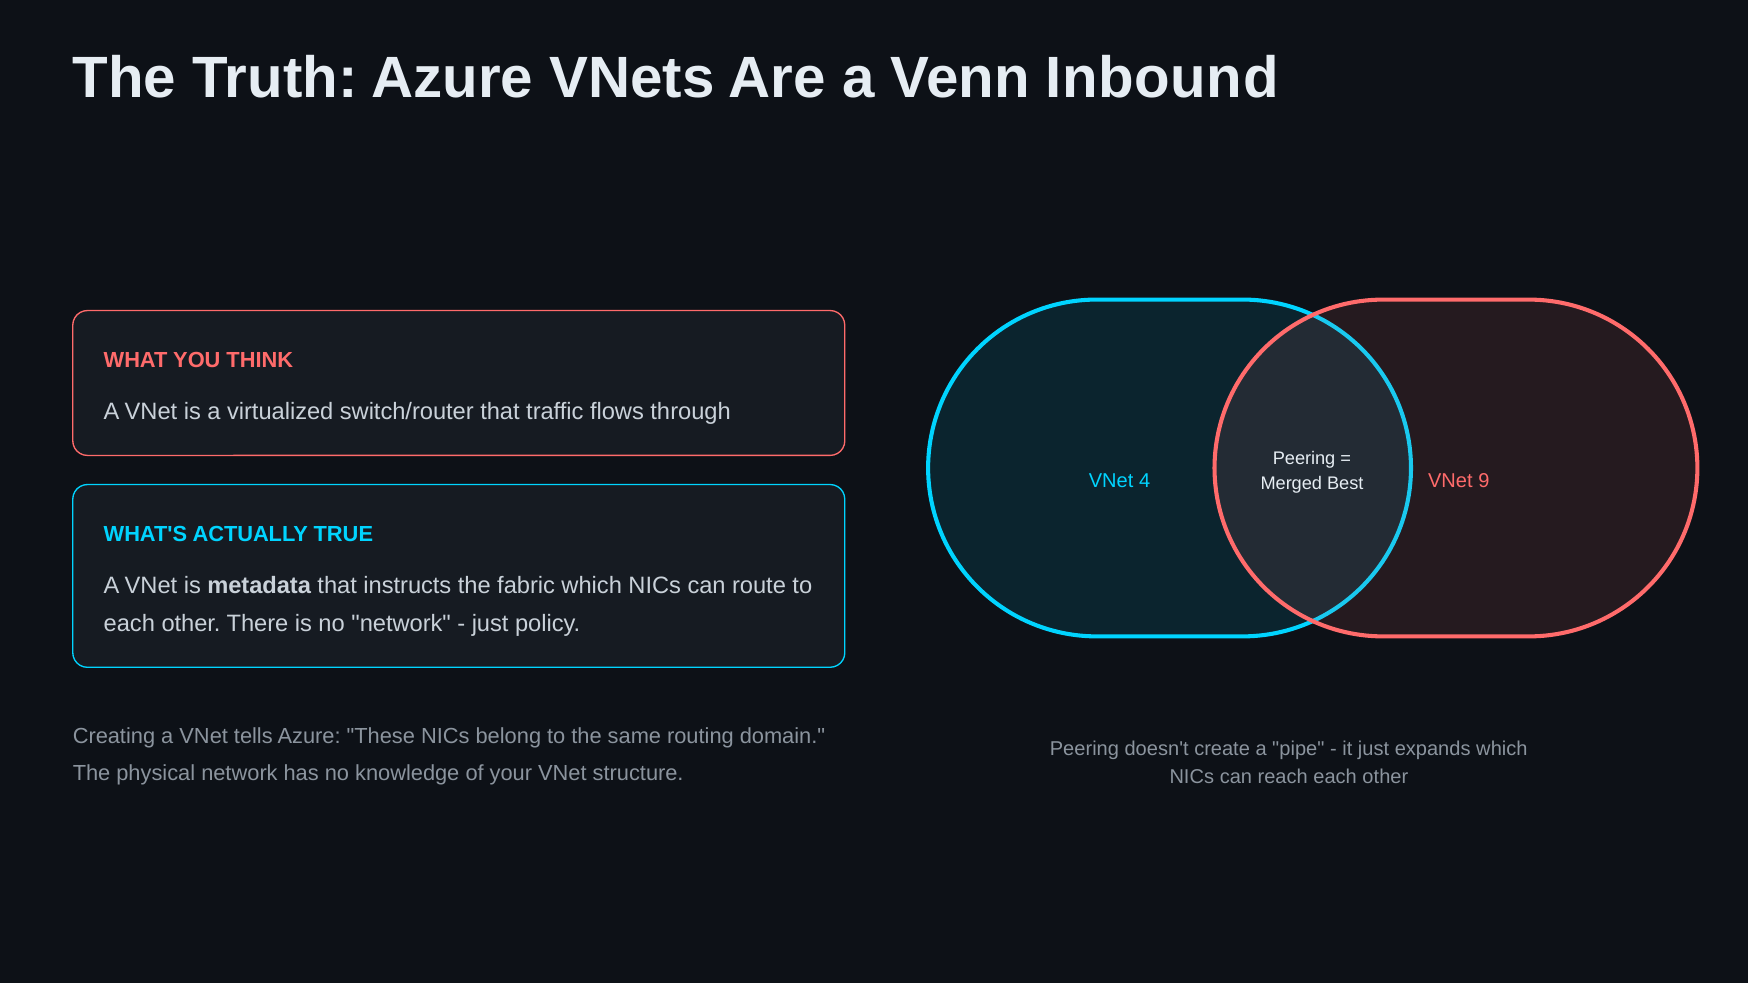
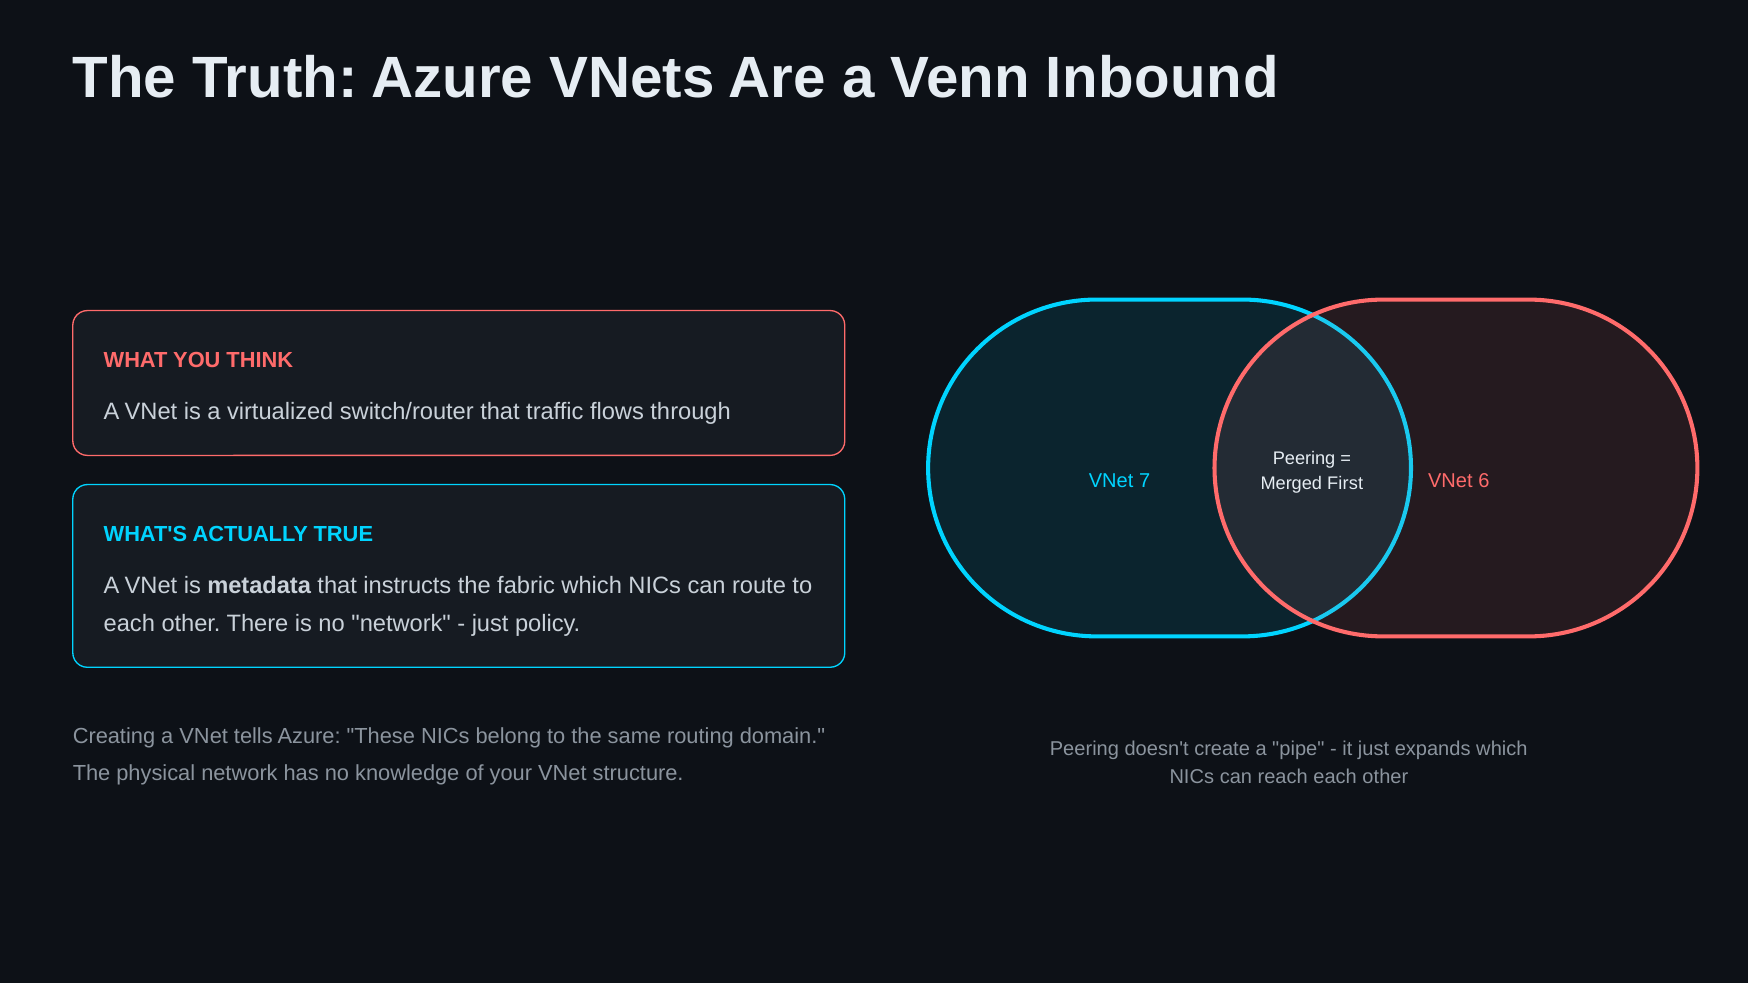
4: 4 -> 7 (1145, 481)
9: 9 -> 6 (1484, 481)
Best: Best -> First (1345, 484)
